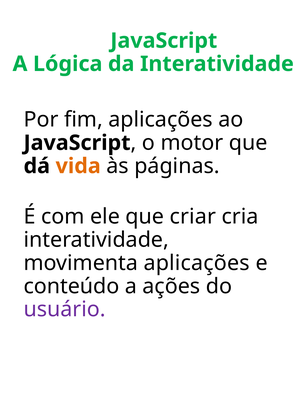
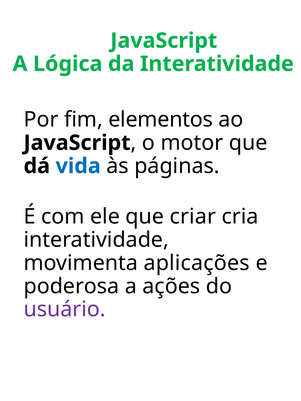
fim aplicações: aplicações -> elementos (161, 120)
vida colour: orange -> blue (78, 166)
conteúdo: conteúdo -> poderosa (71, 286)
